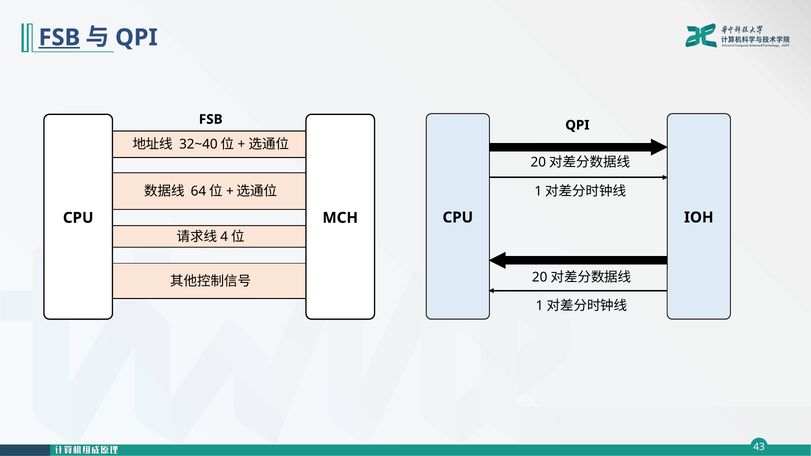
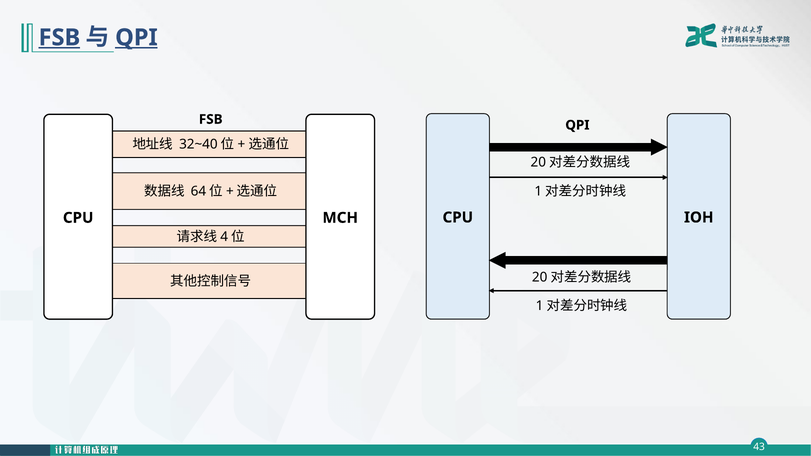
QPI underline: none -> present (136, 38)
